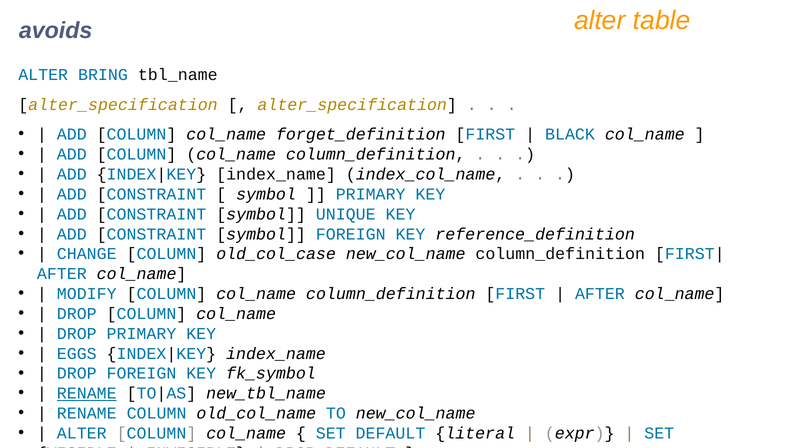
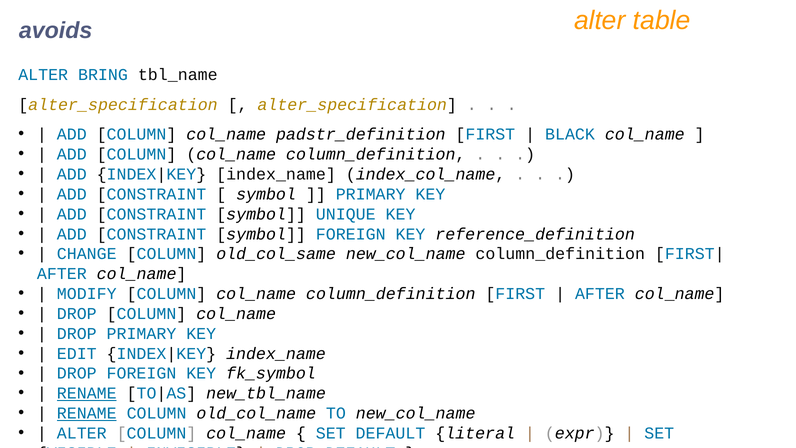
forget_definition: forget_definition -> padstr_definition (361, 134)
old_col_case: old_col_case -> old_col_same (276, 254)
EGGS: EGGS -> EDIT (77, 353)
RENAME underline: none -> present (87, 413)
